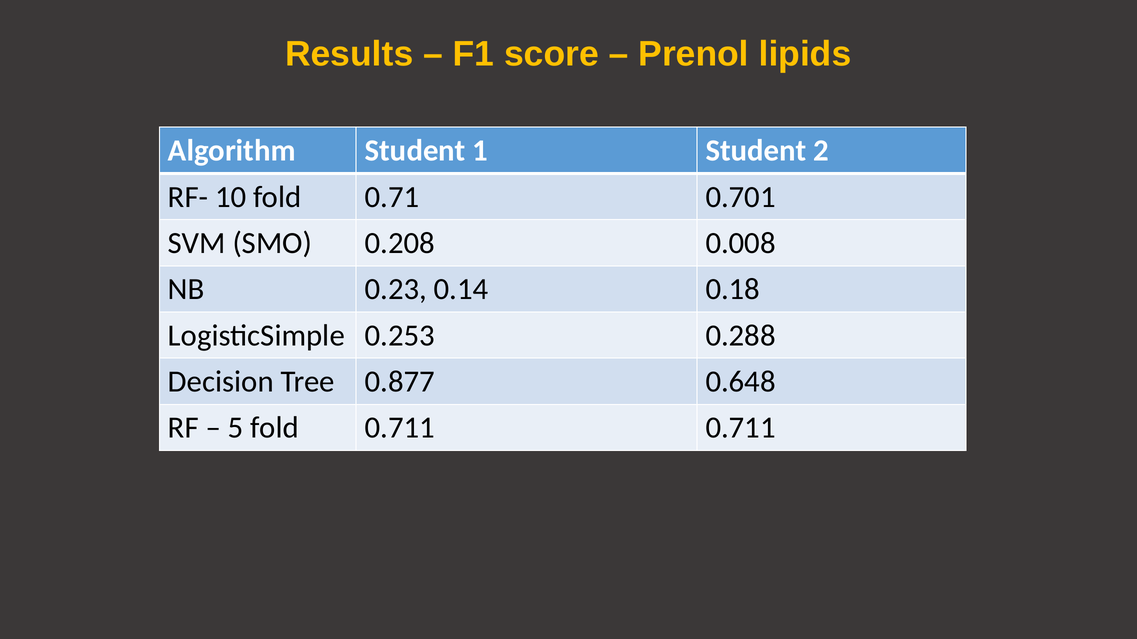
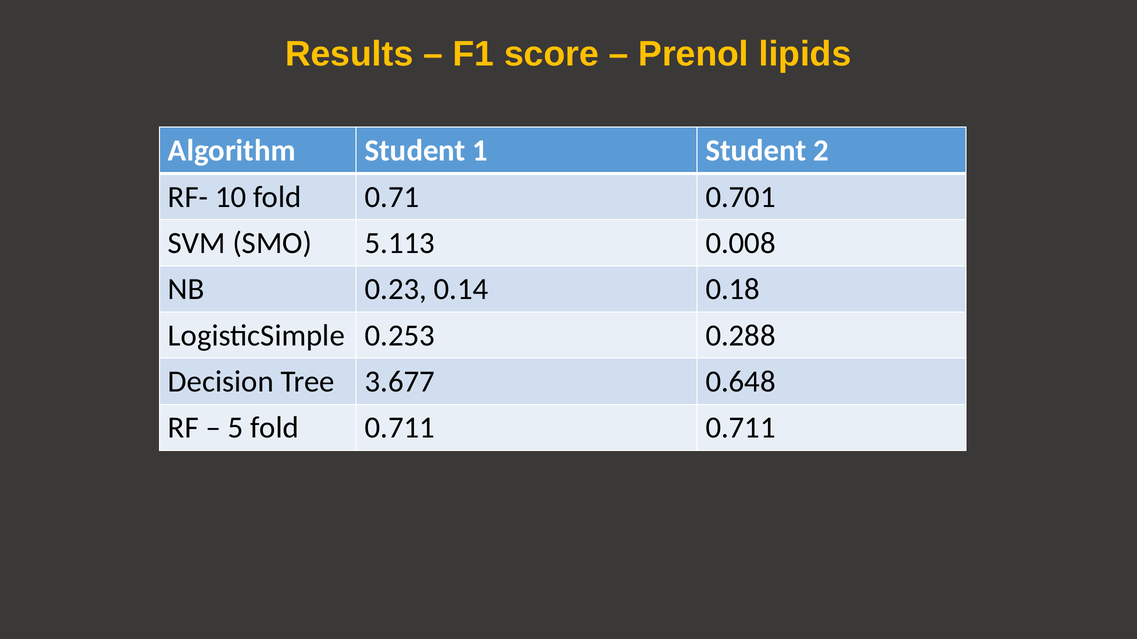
0.208: 0.208 -> 5.113 (400, 243)
0.877: 0.877 -> 3.677 (400, 382)
